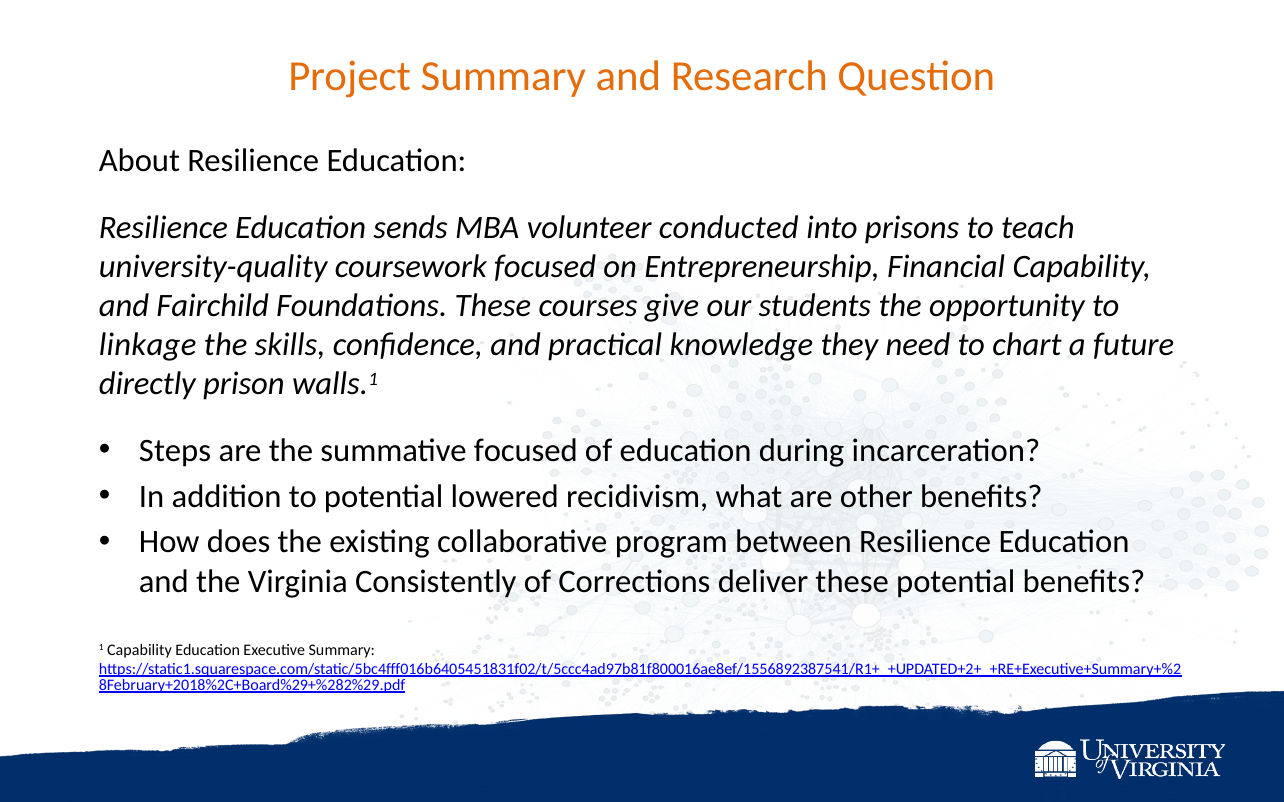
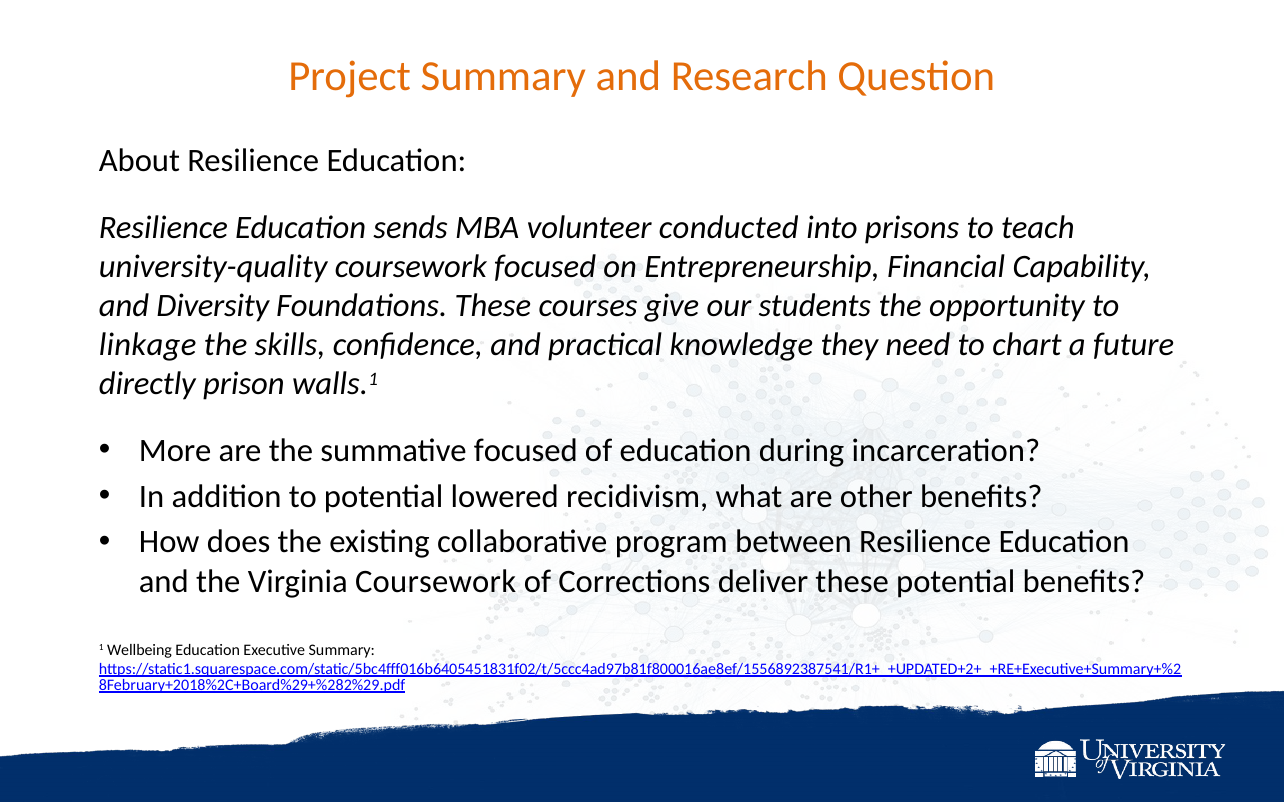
Fairchild: Fairchild -> Diversity (213, 306)
Steps: Steps -> More (175, 451)
Virginia Consistently: Consistently -> Coursework (436, 582)
1 Capability: Capability -> Wellbeing (139, 650)
